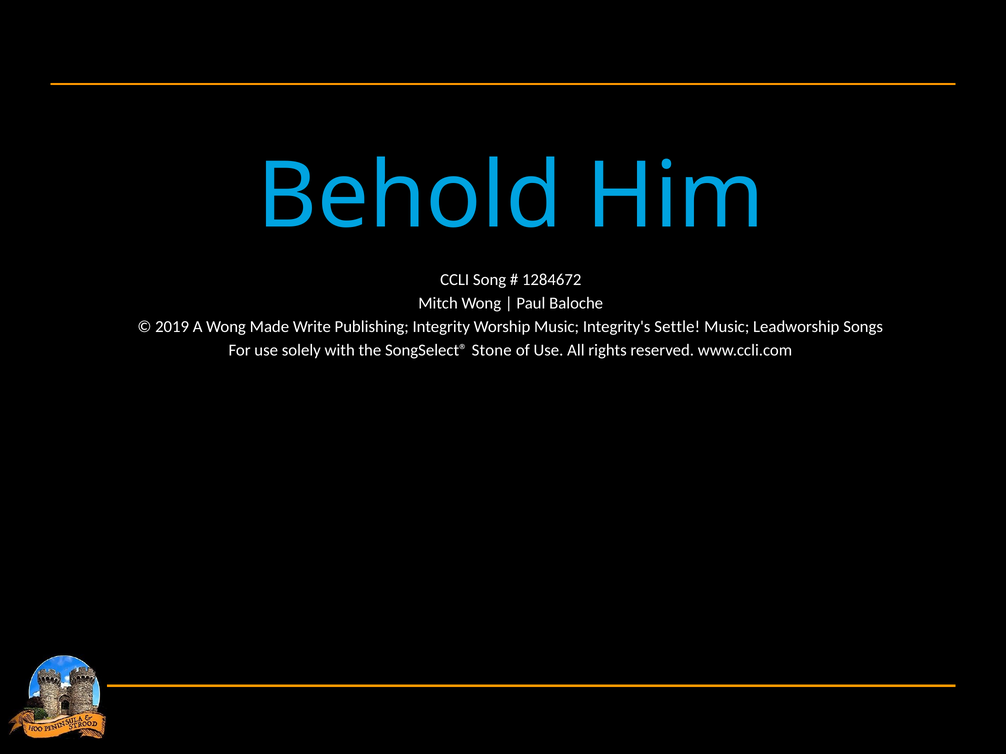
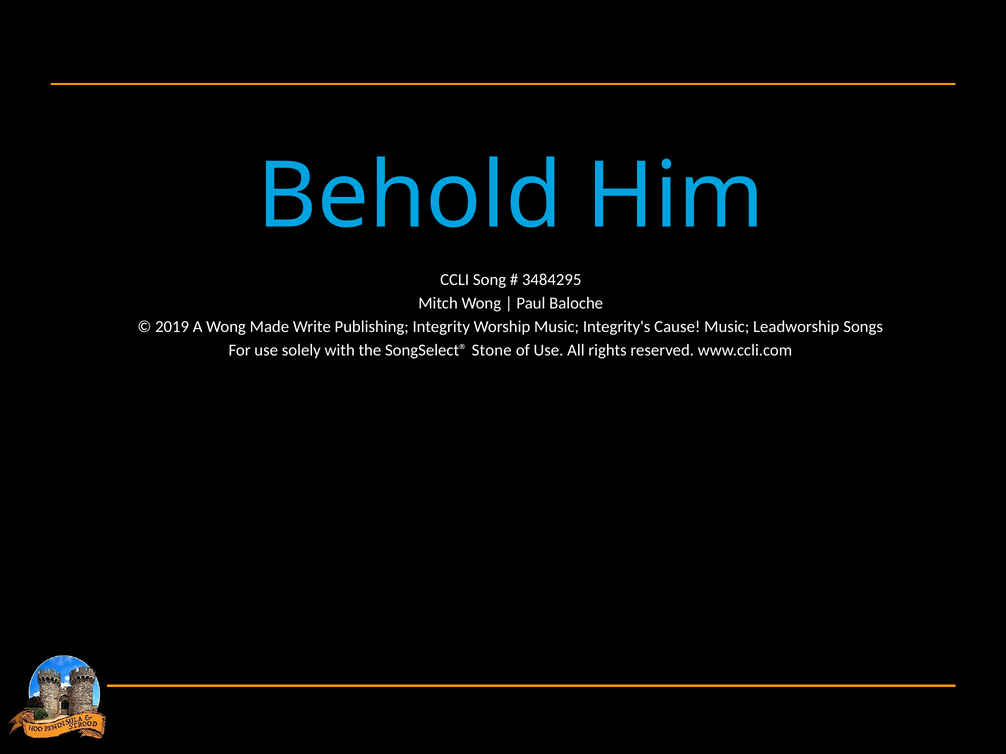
1284672: 1284672 -> 3484295 (552, 280)
Settle: Settle -> Cause (677, 327)
